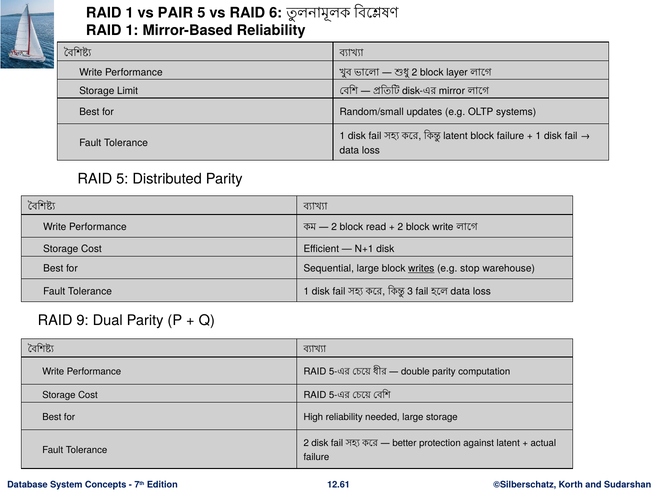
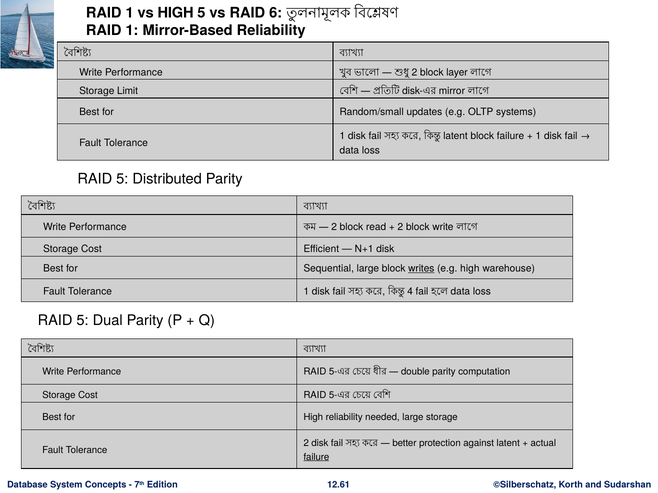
vs PAIR: PAIR -> HIGH (176, 13)
e.g stop: stop -> high (470, 269)
3: 3 -> 4 (410, 292)
9: 9 -> 5 (83, 321)
failure underline: none -> present (316, 457)
